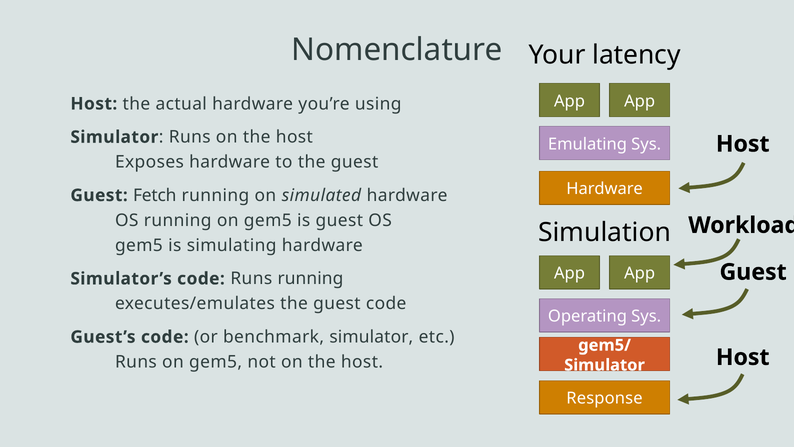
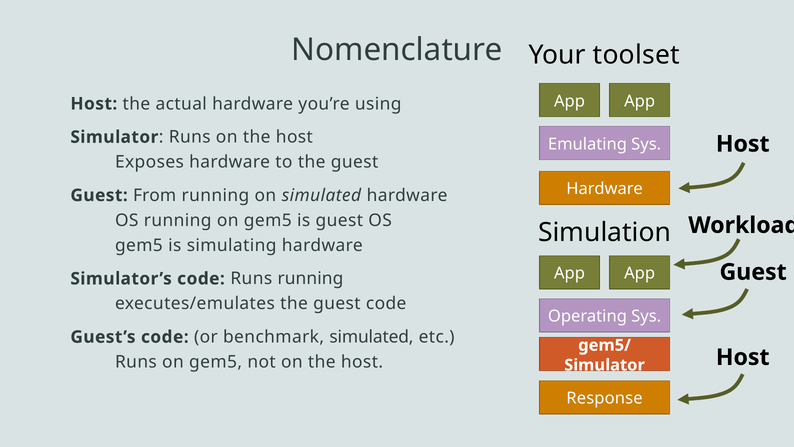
latency: latency -> toolset (636, 55)
Fetch: Fetch -> From (155, 195)
benchmark simulator: simulator -> simulated (371, 337)
